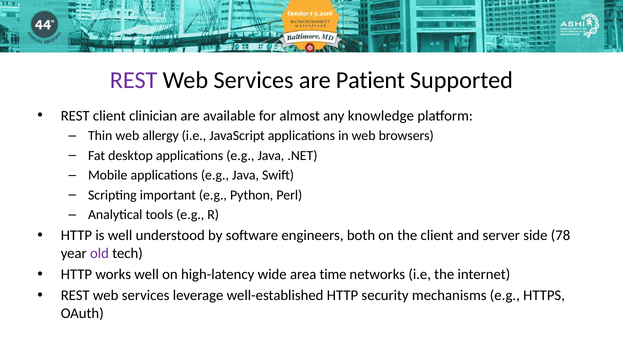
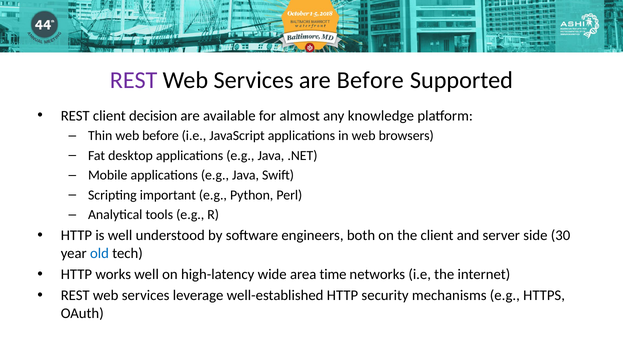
are Patient: Patient -> Before (370, 80)
clinician: clinician -> decision (153, 116)
web allergy: allergy -> before (161, 136)
78: 78 -> 30 (561, 235)
old colour: purple -> blue (99, 253)
